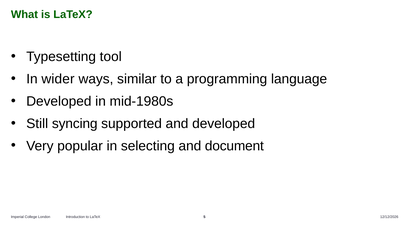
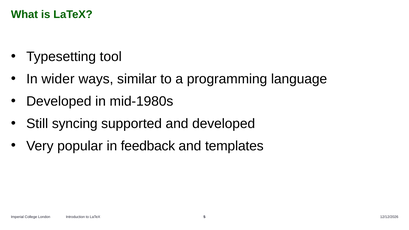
selecting: selecting -> feedback (148, 146)
document: document -> templates (234, 146)
